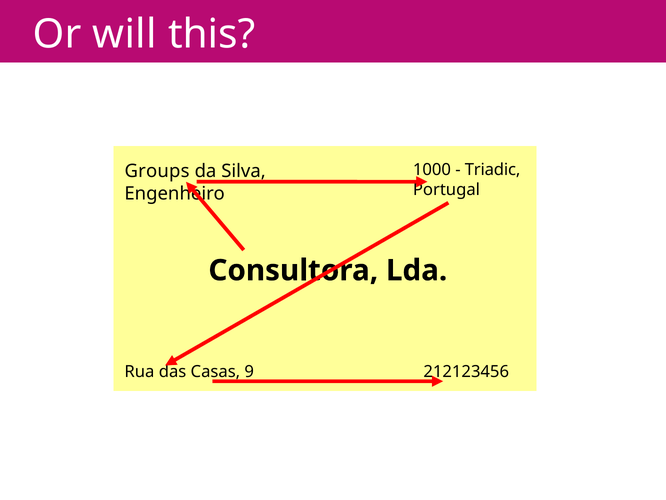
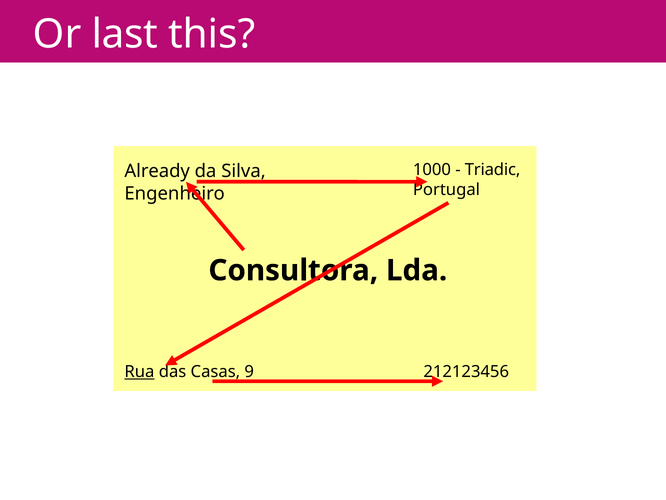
will: will -> last (125, 34)
Groups: Groups -> Already (157, 171)
Rua underline: none -> present (139, 372)
